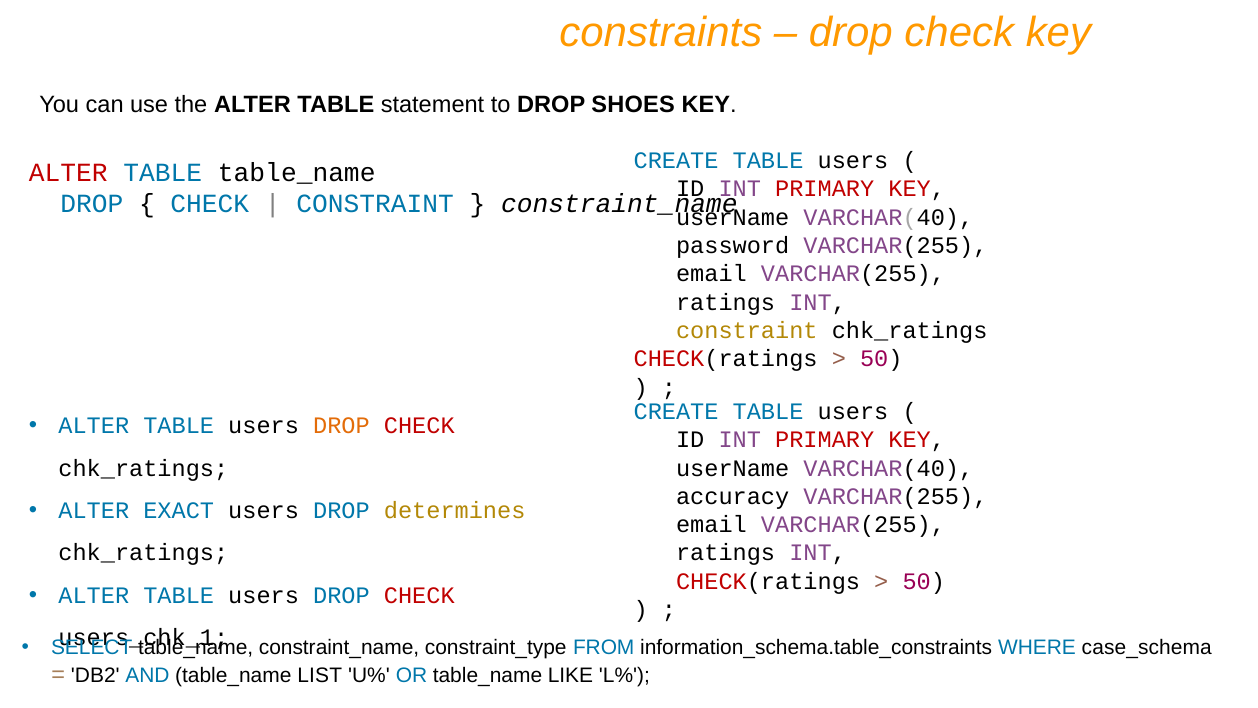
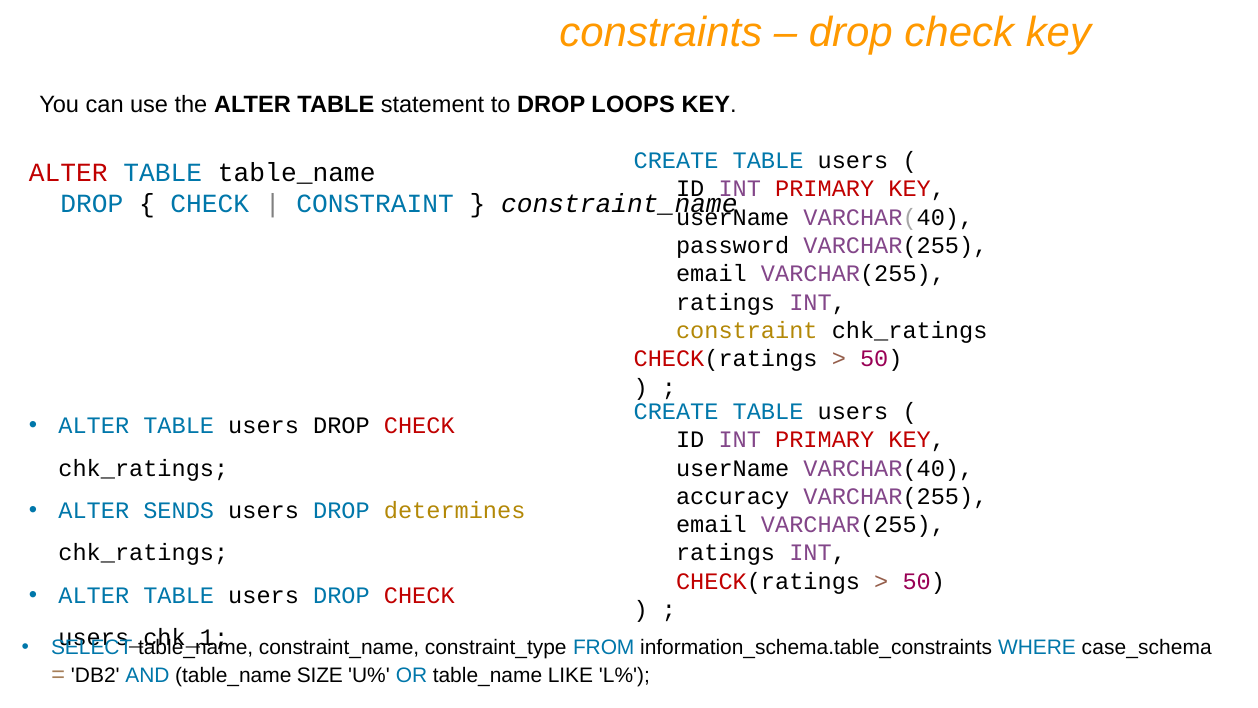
SHOES: SHOES -> LOOPS (633, 105)
DROP colour: orange -> black (341, 426)
EXACT: EXACT -> SENDS (179, 510)
LIST: LIST -> SIZE (320, 675)
